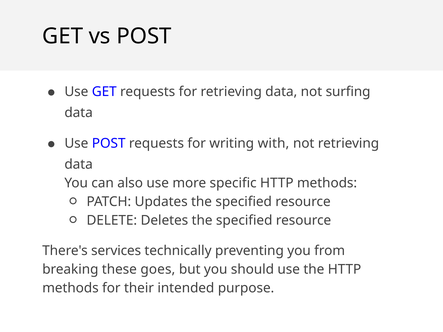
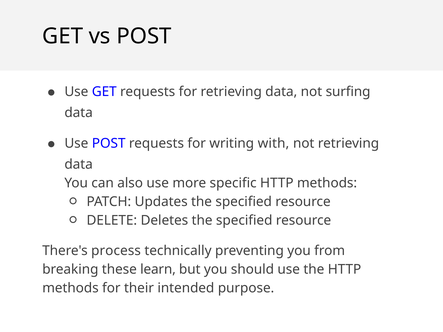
services: services -> process (116, 251)
goes: goes -> learn (158, 270)
